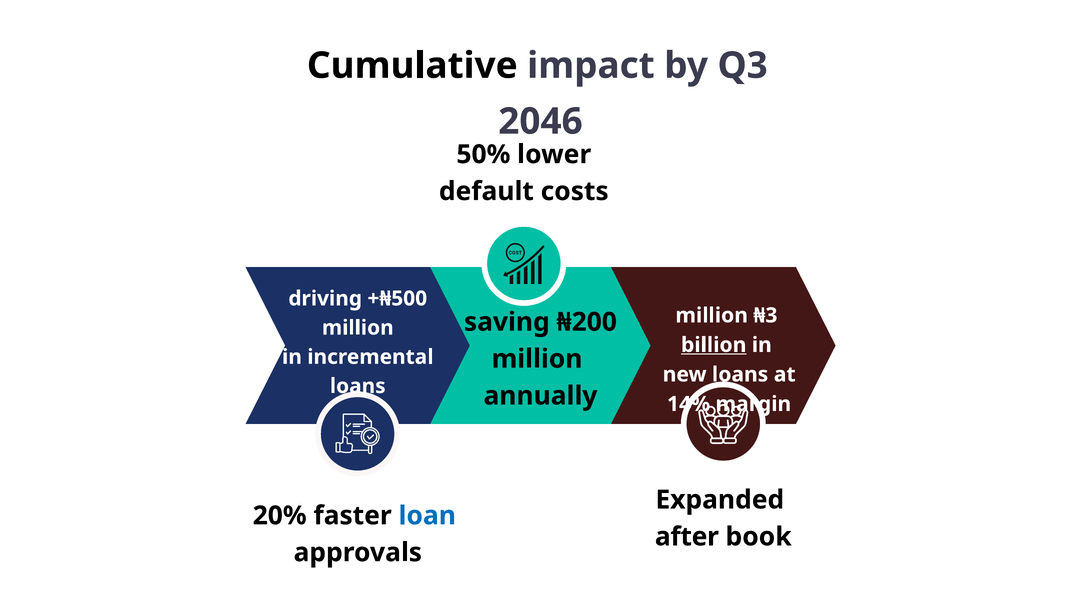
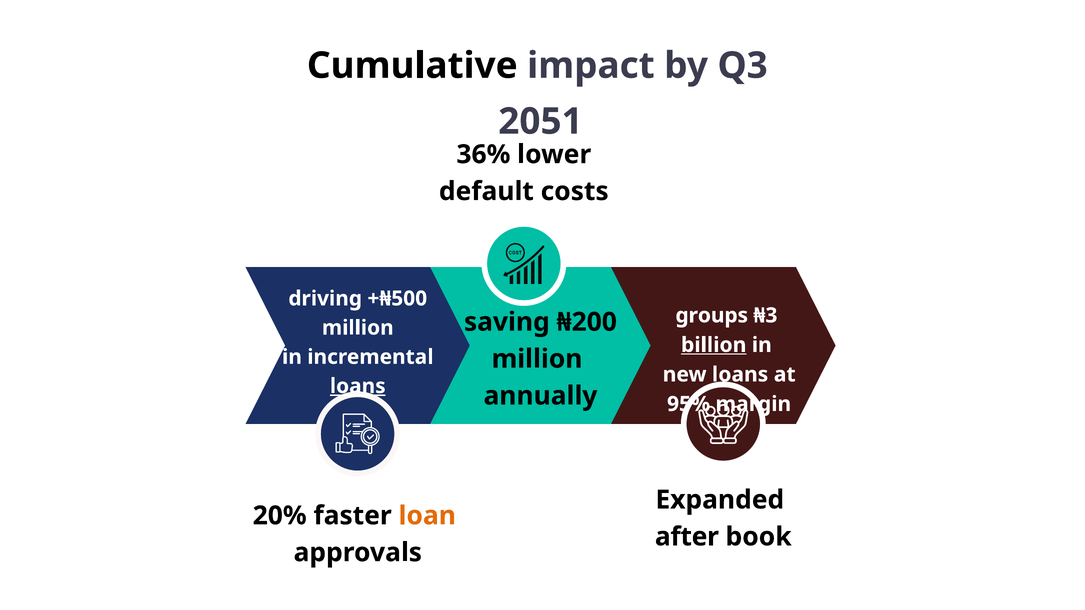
2046: 2046 -> 2051 (540, 122)
50%: 50% -> 36% (483, 155)
million: million -> groups (712, 316)
loans underline: none -> present (358, 386)
14%: 14% -> 95% (689, 404)
loan colour: blue -> orange (427, 516)
